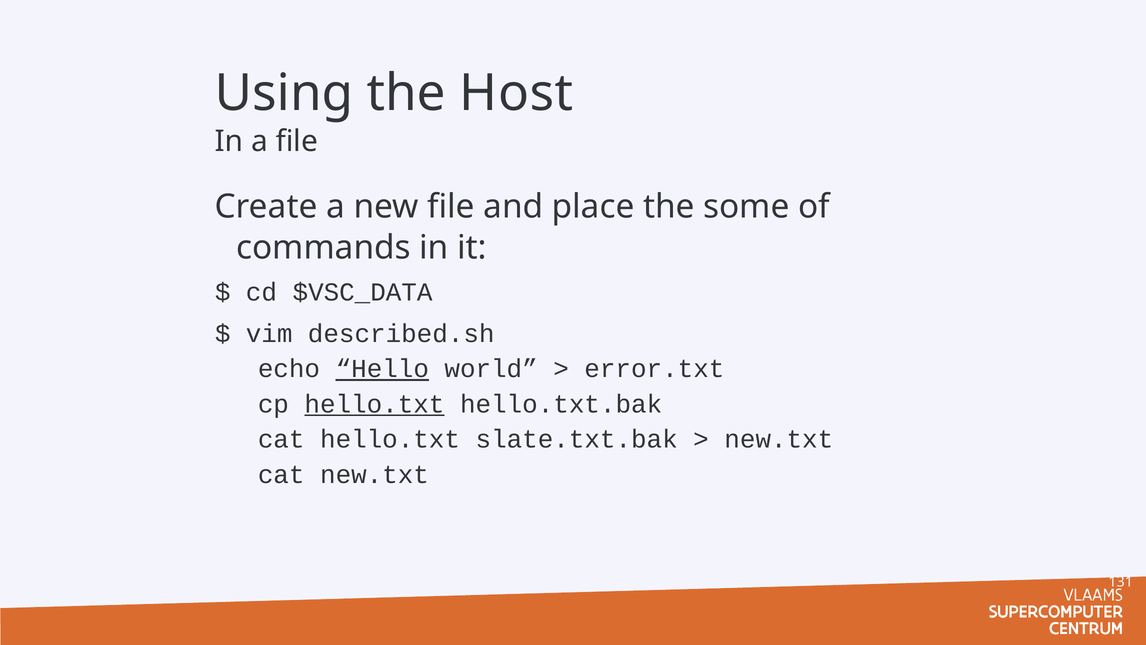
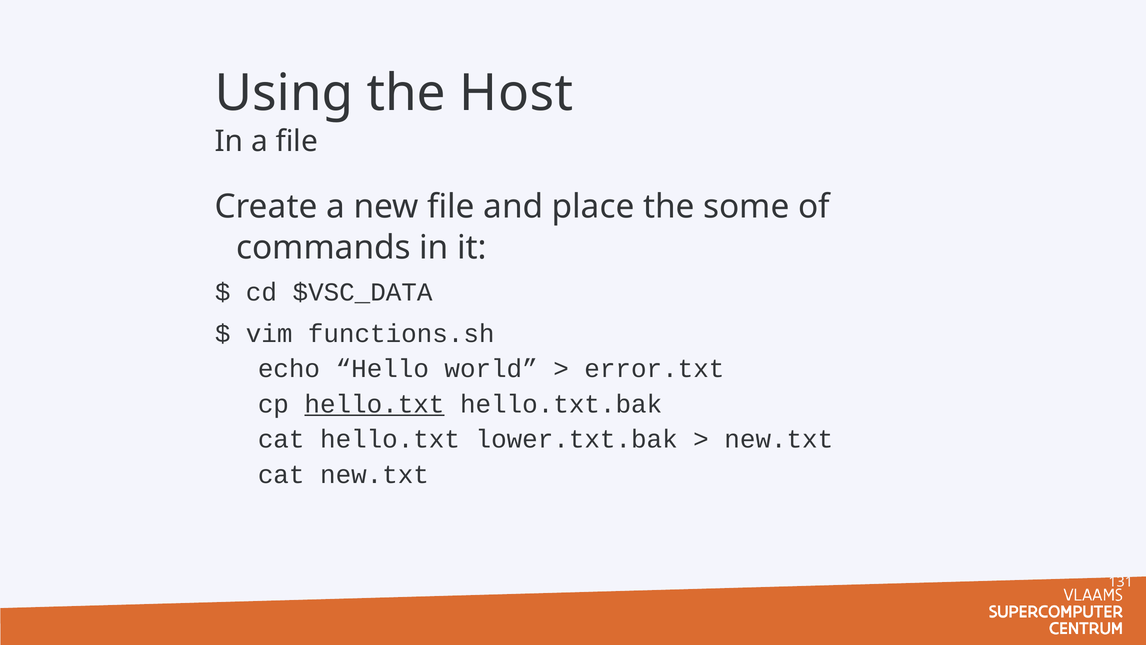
described.sh: described.sh -> functions.sh (401, 333)
Hello underline: present -> none (382, 369)
slate.txt.bak: slate.txt.bak -> lower.txt.bak (577, 439)
